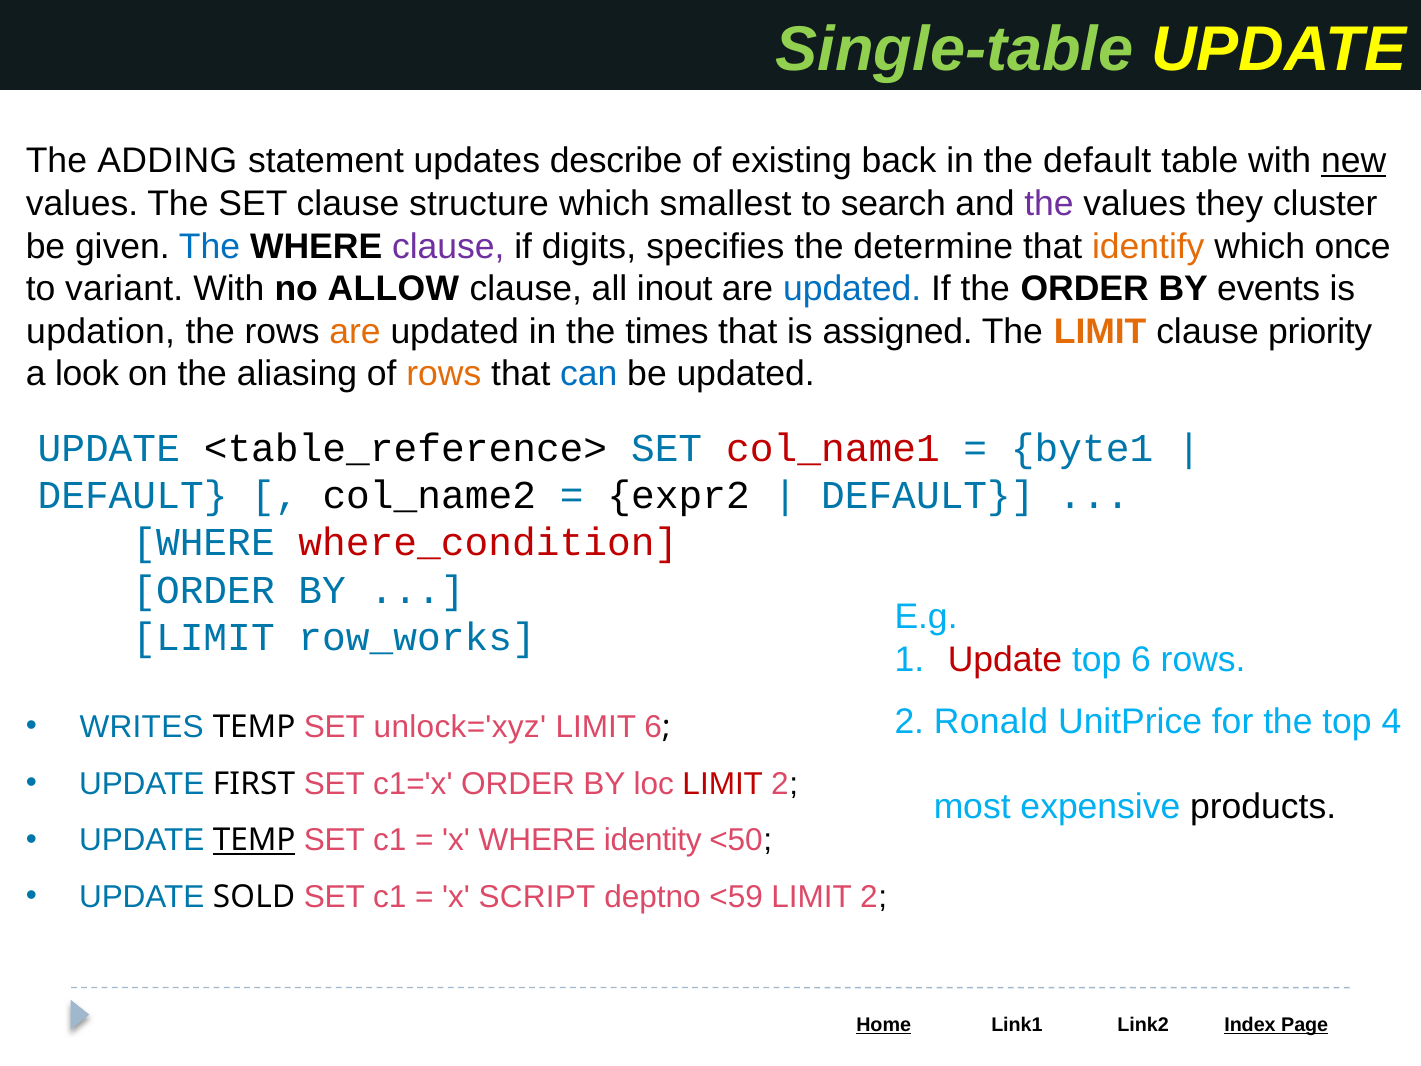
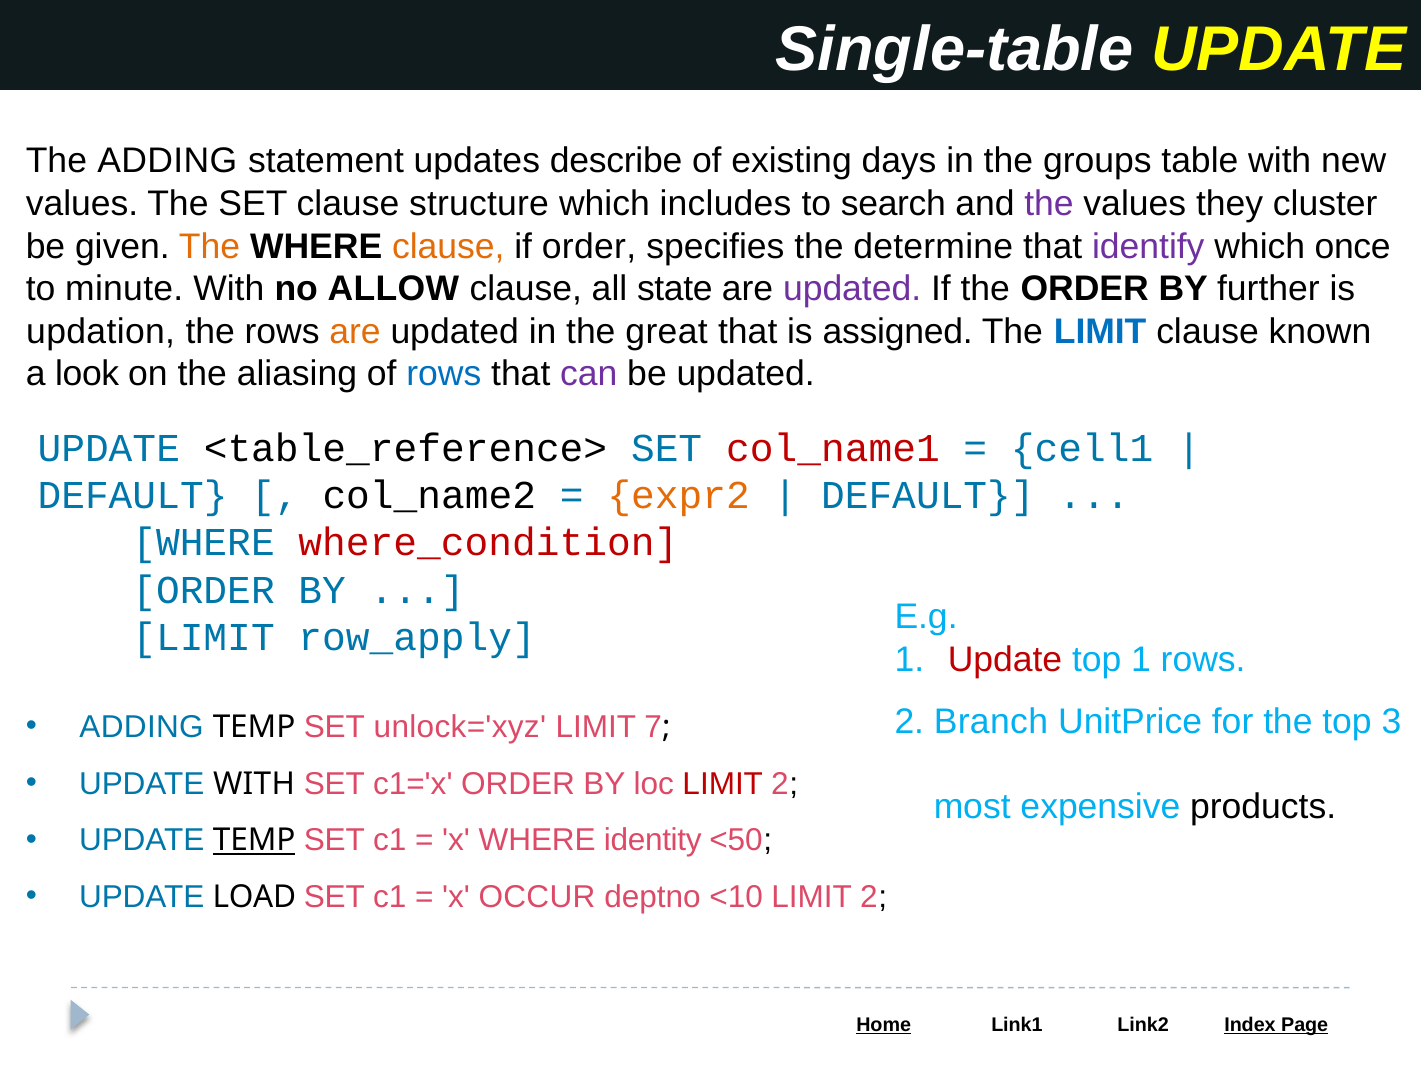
Single-table colour: light green -> white (955, 49)
back: back -> days (899, 161)
the default: default -> groups (1097, 161)
new underline: present -> none (1354, 161)
smallest: smallest -> includes (726, 204)
The colour: blue -> orange (210, 246)
clause colour: purple -> orange (448, 246)
if digits: digits -> order (589, 246)
identify colour: orange -> purple (1148, 246)
variant: variant -> minute (124, 289)
inout: inout -> state (675, 289)
updated colour: blue -> purple (852, 289)
events: events -> further (1268, 289)
times: times -> great (667, 331)
LIMIT colour: orange -> blue (1100, 331)
priority: priority -> known (1320, 331)
rows colour: orange -> blue (444, 374)
can colour: blue -> purple (589, 374)
byte1: byte1 -> cell1 (1082, 448)
expr2 colour: black -> orange (679, 495)
row_works: row_works -> row_apply (417, 637)
top 6: 6 -> 1 (1141, 660)
Ronald: Ronald -> Branch (991, 721)
4: 4 -> 3 (1391, 721)
WRITES: WRITES -> ADDING (142, 727)
LIMIT 6: 6 -> 7 (653, 727)
UPDATE FIRST: FIRST -> WITH (254, 784)
SOLD: SOLD -> LOAD (254, 897)
SCRIPT: SCRIPT -> OCCUR (537, 897)
<59: <59 -> <10 (736, 897)
